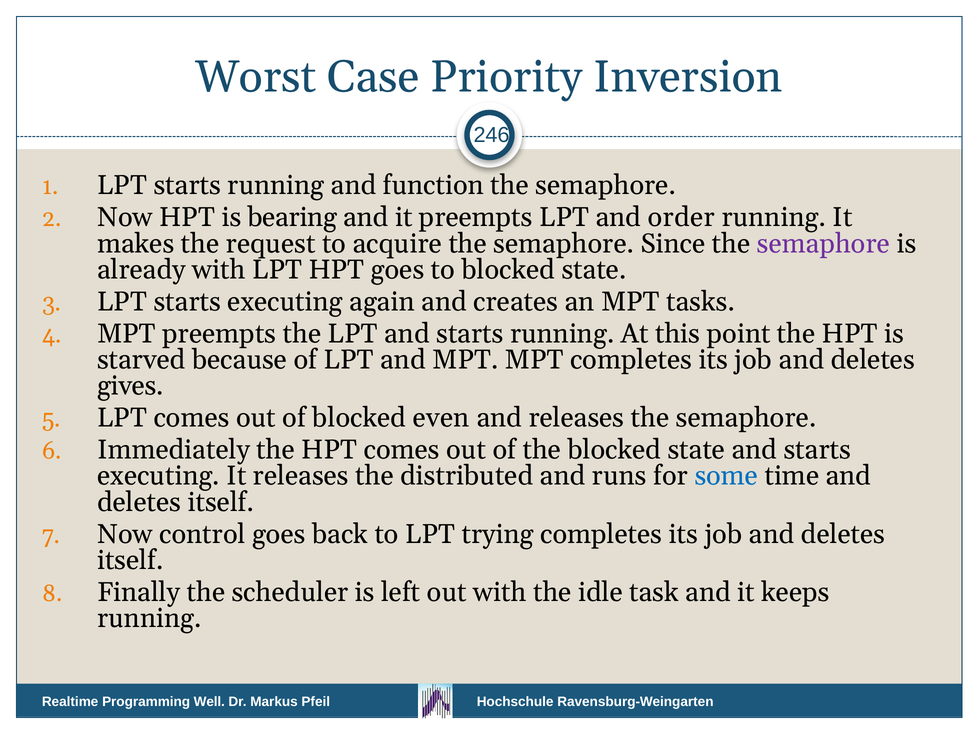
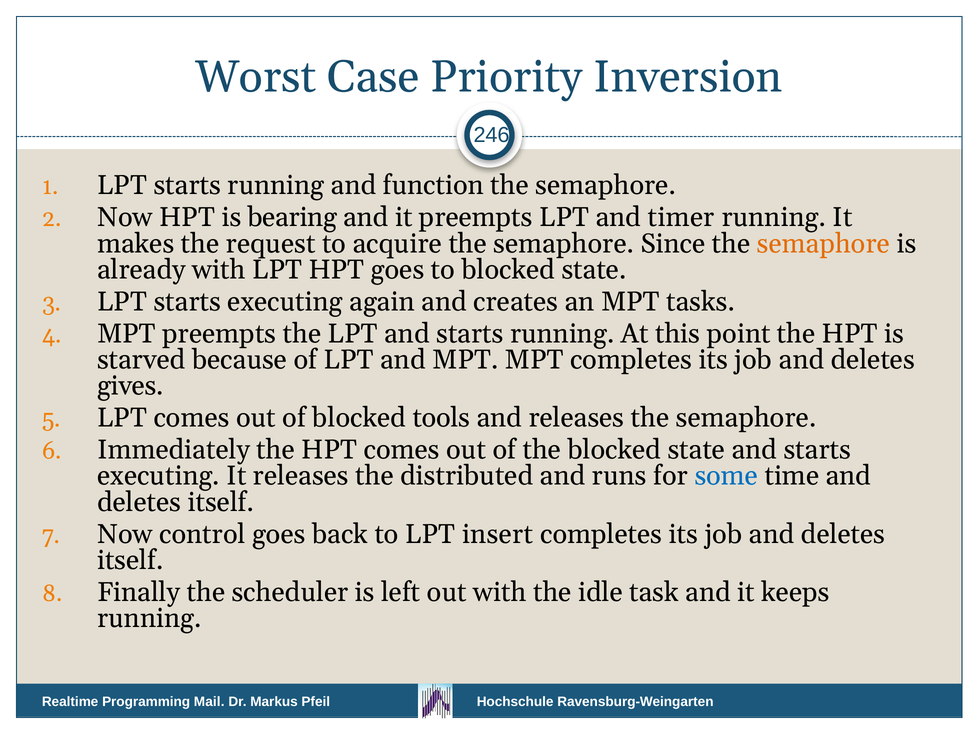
order: order -> timer (681, 218)
semaphore colour: purple -> orange (823, 244)
even: even -> tools (441, 418)
trying: trying -> insert (498, 534)
Well: Well -> Mail (209, 702)
